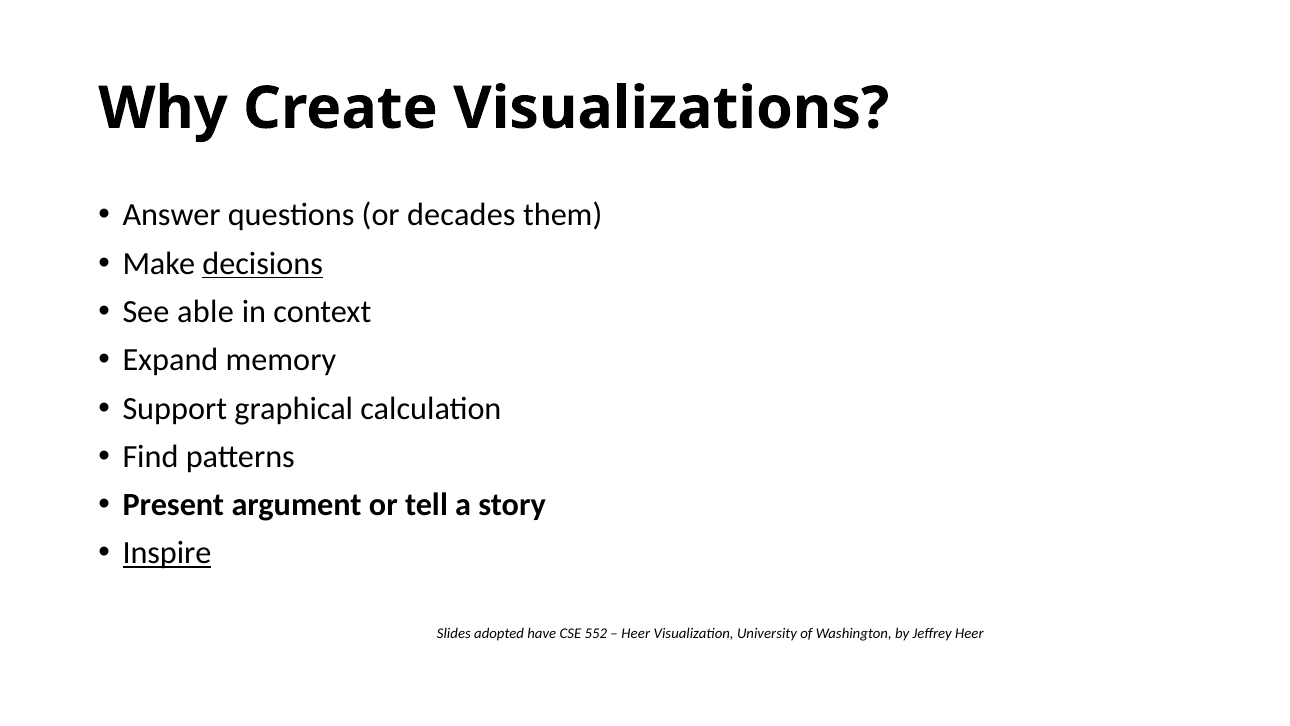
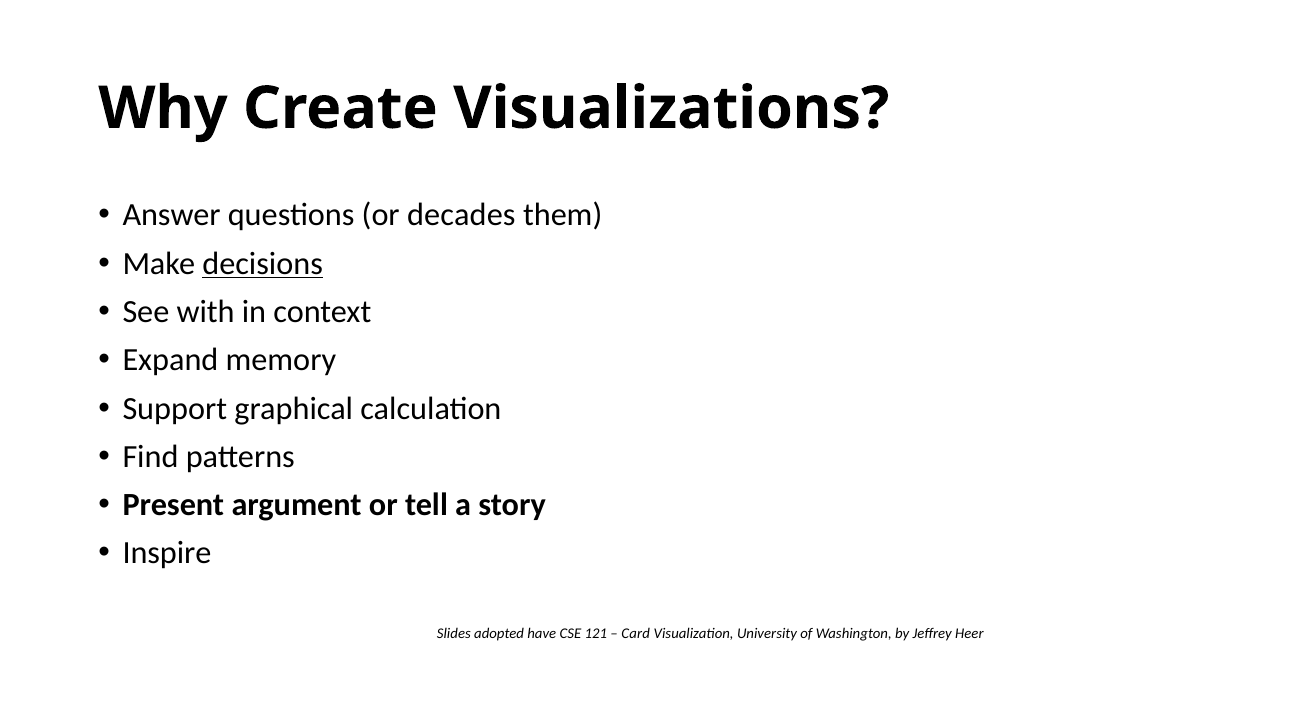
able: able -> with (206, 312)
Inspire underline: present -> none (167, 553)
552: 552 -> 121 (596, 634)
Heer: Heer -> Card (636, 634)
